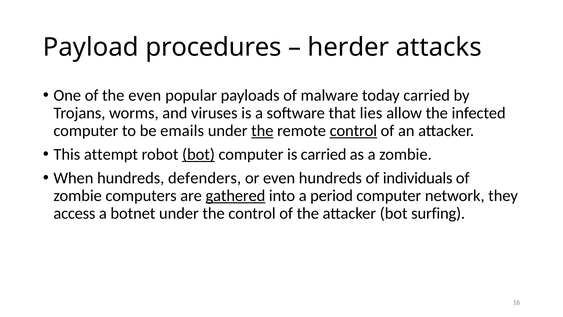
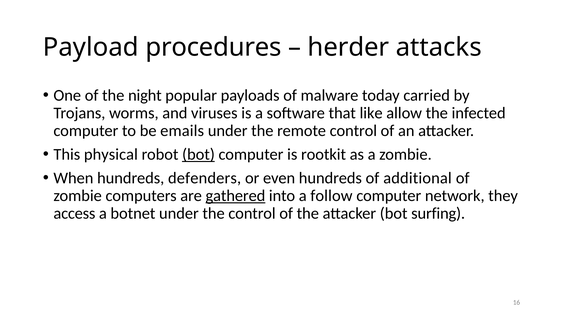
the even: even -> night (145, 95)
lies: lies -> like (371, 113)
the underline: present -> none (262, 131)
control underline: present -> none (353, 131)
attempt: attempt -> physical (111, 154)
is carried: carried -> rootkit (324, 154)
individuals: individuals -> additional (418, 178)
period: period -> follow (331, 196)
